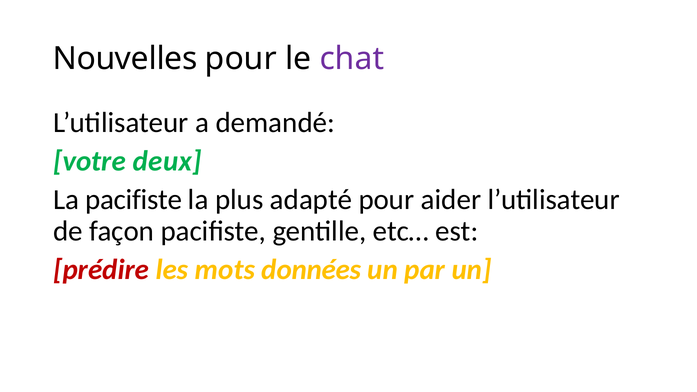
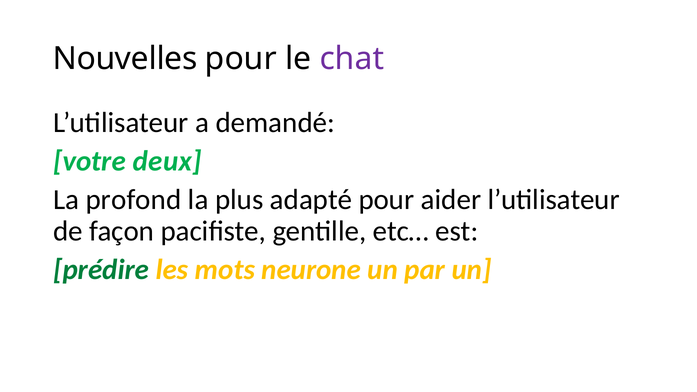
La pacifiste: pacifiste -> profond (134, 200)
prédire colour: red -> green (101, 270)
données: données -> neurone (311, 270)
